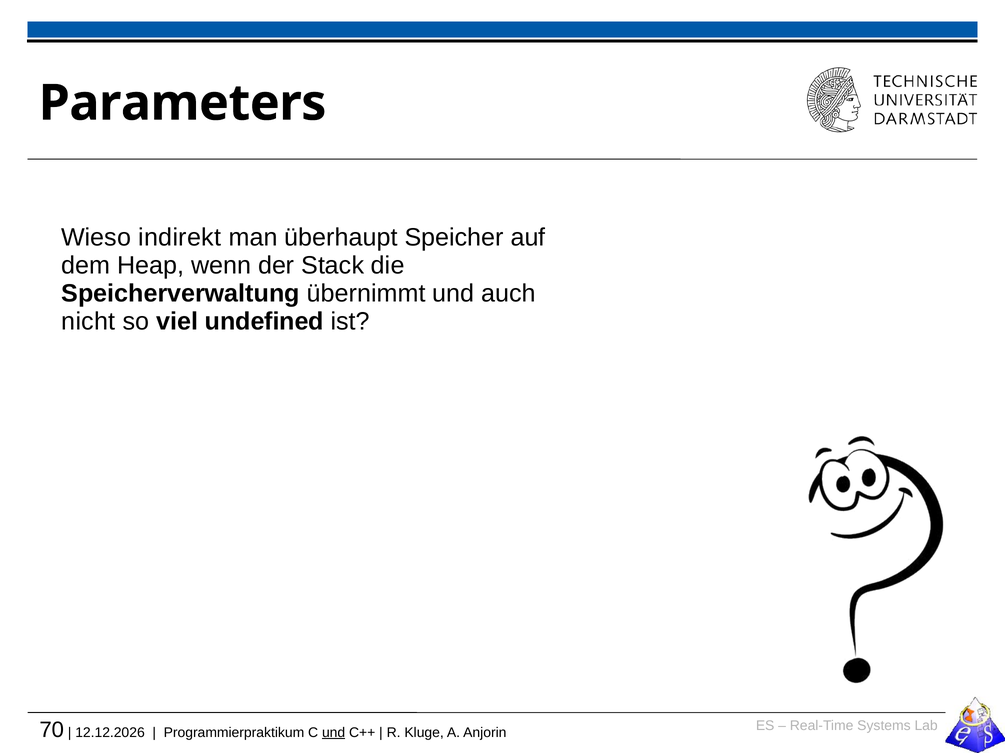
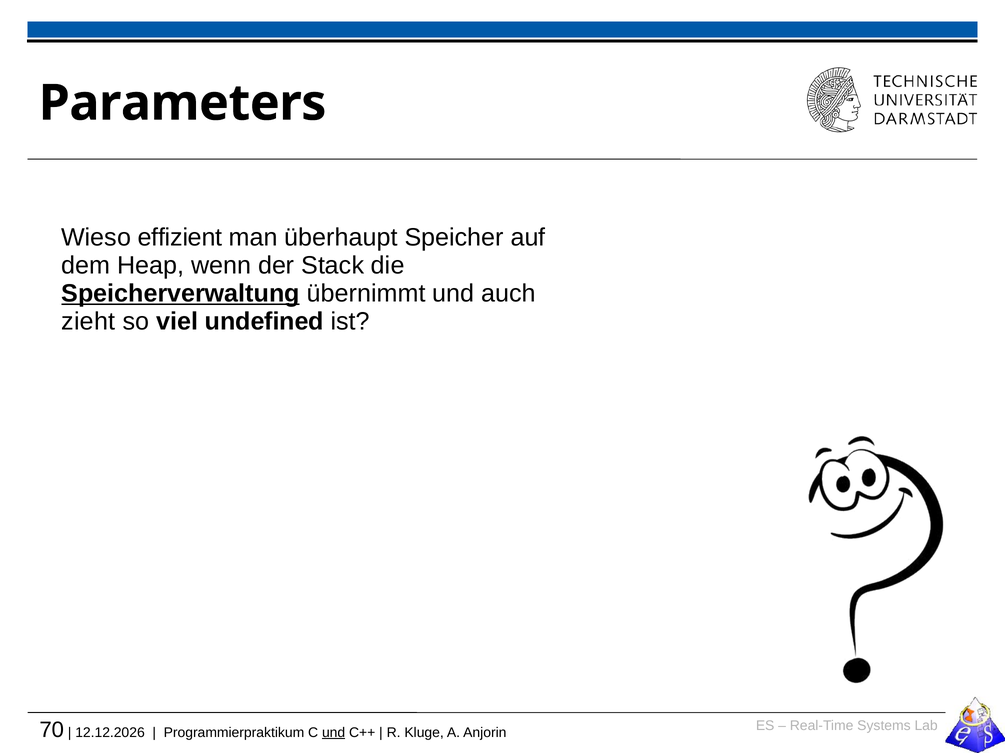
indirekt: indirekt -> effizient (180, 237)
Speicherverwaltung underline: none -> present (181, 294)
nicht: nicht -> zieht (88, 322)
